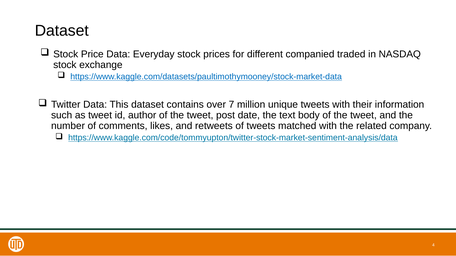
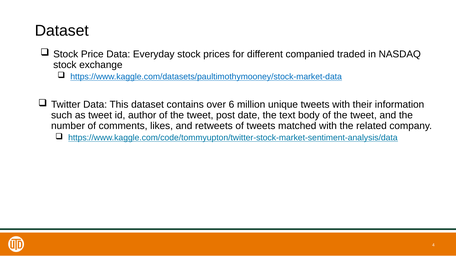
7: 7 -> 6 (231, 105)
